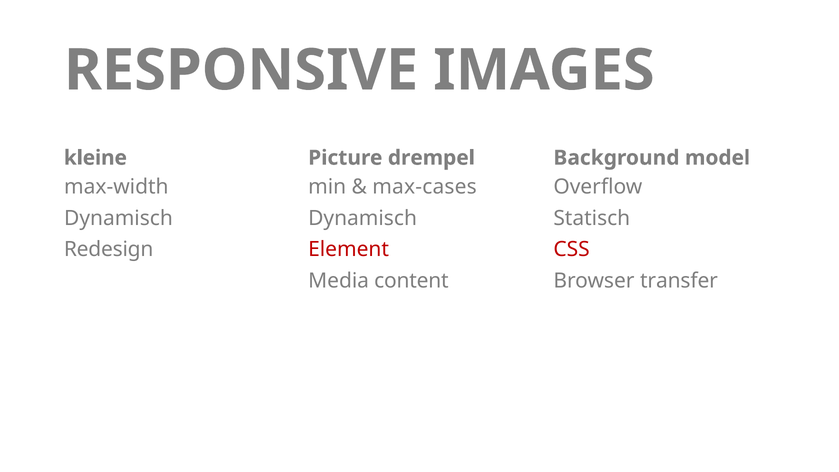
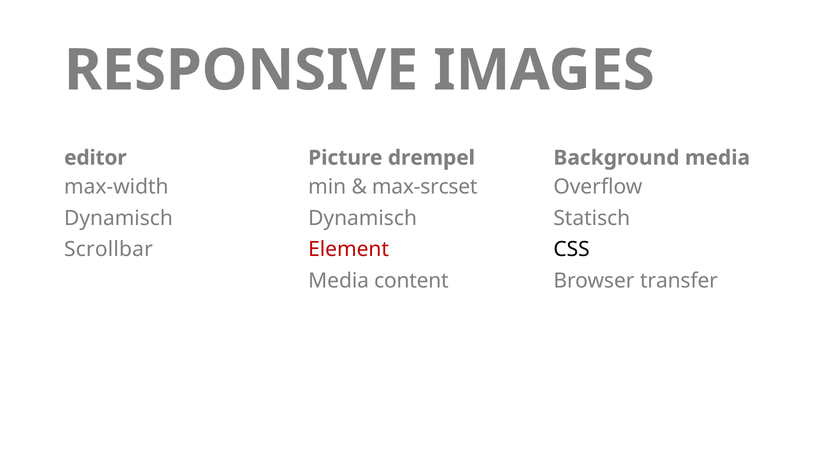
kleine: kleine -> editor (95, 158)
Background model: model -> media (718, 158)
max-cases: max-cases -> max-srcset (425, 187)
Redesign: Redesign -> Scrollbar (108, 250)
CSS colour: red -> black (572, 250)
